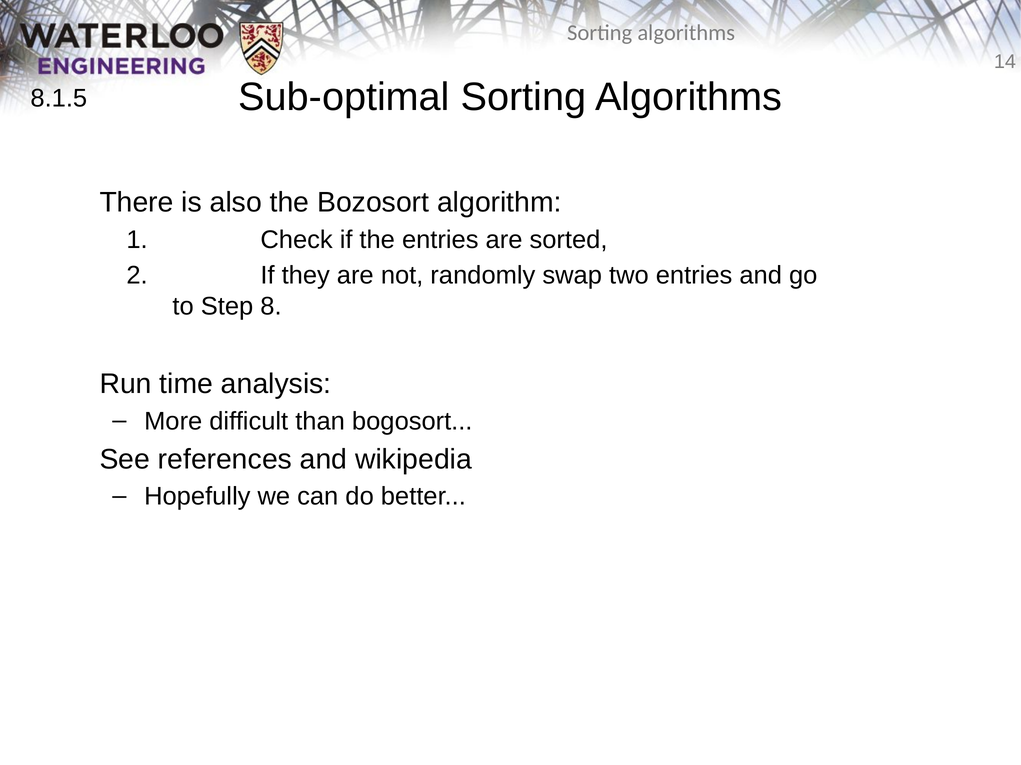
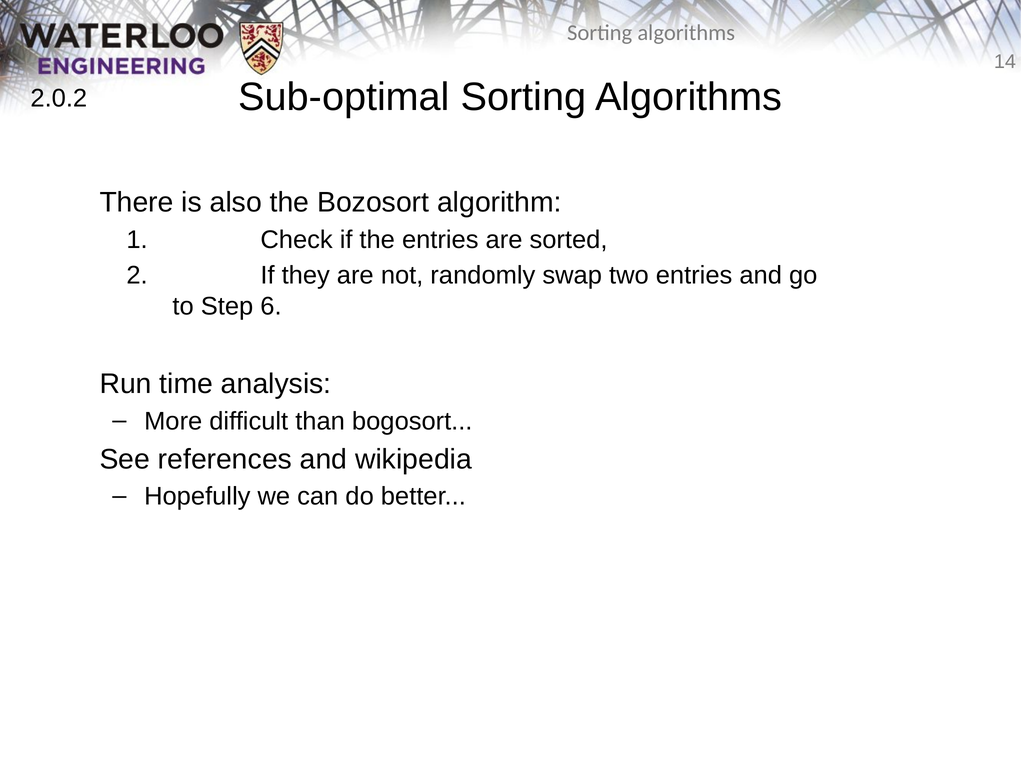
8.1.5: 8.1.5 -> 2.0.2 (59, 98)
8: 8 -> 6 (271, 306)
